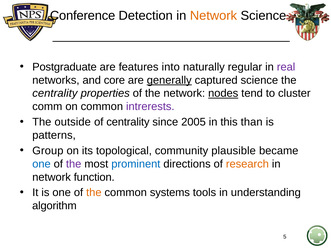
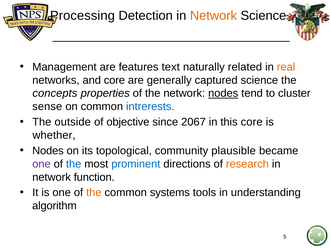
Conference: Conference -> Processing (82, 16)
Postgraduate: Postgraduate -> Management (64, 67)
into: into -> text (171, 67)
regular: regular -> related (245, 67)
real colour: purple -> orange (286, 67)
generally underline: present -> none (169, 80)
centrality: centrality -> concepts (55, 93)
comm: comm -> sense (47, 107)
intrerests colour: purple -> blue (150, 107)
of centrality: centrality -> objective (128, 122)
2005: 2005 -> 2067 (193, 122)
this than: than -> core (252, 122)
patterns: patterns -> whether (54, 135)
Group: Group -> Nodes (48, 151)
one colour: blue -> purple (41, 164)
the colour: purple -> blue (74, 164)
